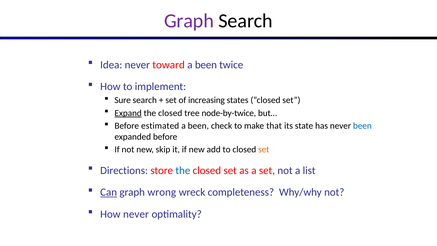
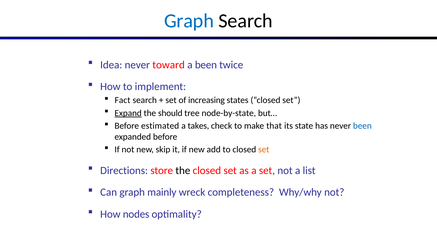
Graph colour: purple -> blue (189, 21)
Sure: Sure -> Fact (123, 100)
closed: closed -> should (170, 113)
node-by-twice: node-by-twice -> node-by-state (229, 113)
been: been -> takes (198, 126)
the colour: blue -> black (183, 170)
Can underline: present -> none (109, 192)
wrong: wrong -> mainly (162, 192)
How never: never -> nodes (136, 214)
